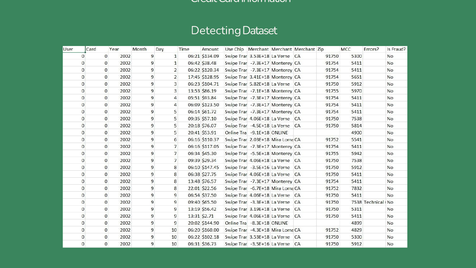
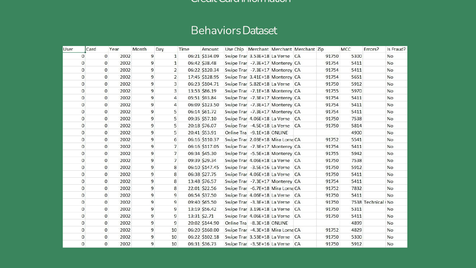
Detecting: Detecting -> Behaviors (216, 30)
